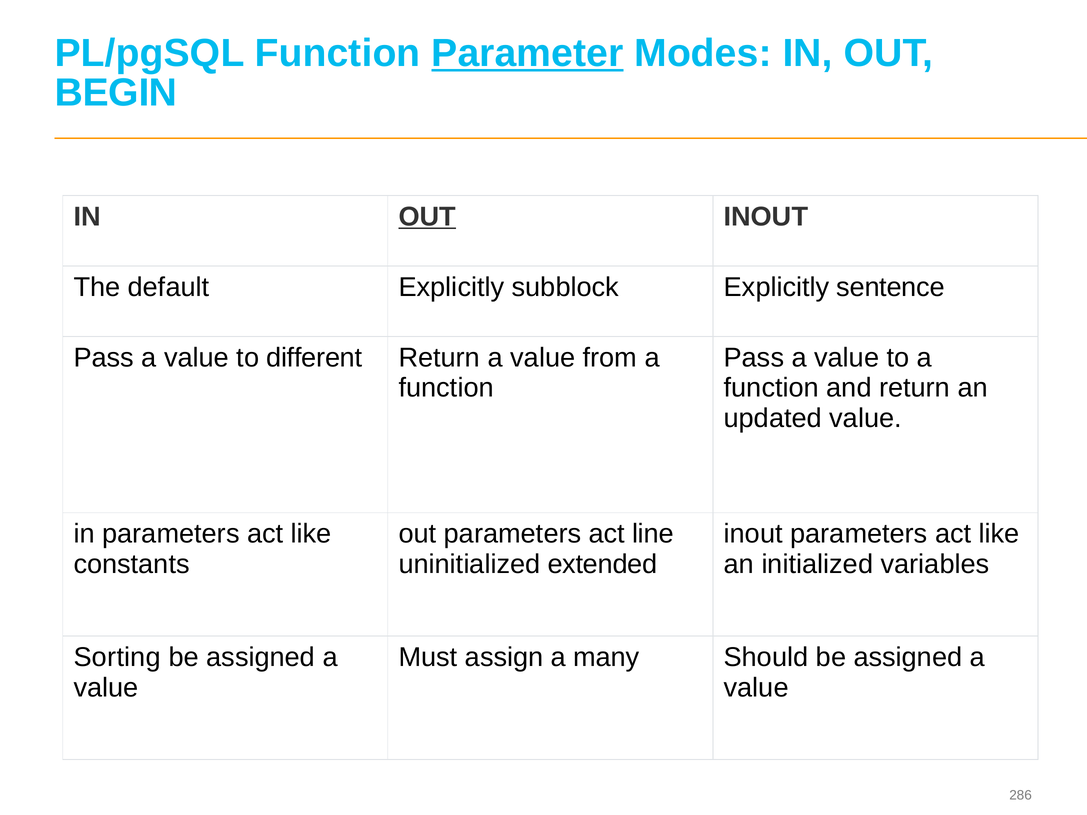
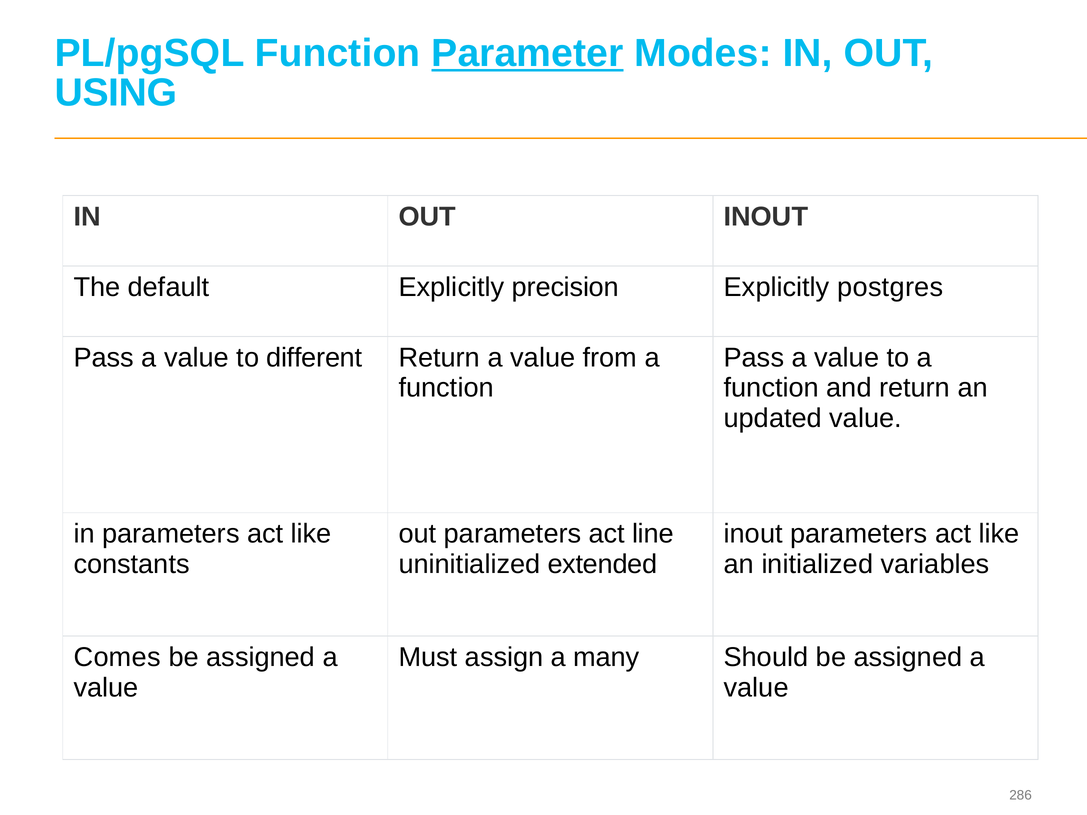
BEGIN: BEGIN -> USING (116, 93)
OUT underline: present -> none (427, 217)
subblock: subblock -> precision (565, 287)
sentence: sentence -> postgres (890, 287)
Sorting: Sorting -> Comes (117, 657)
